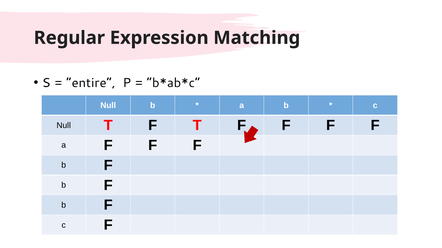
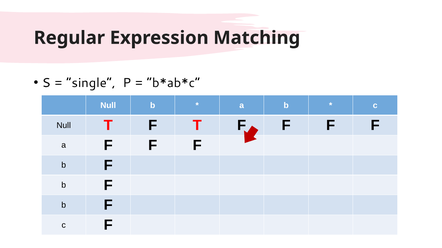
entire: entire -> single (91, 83)
